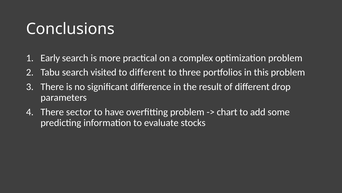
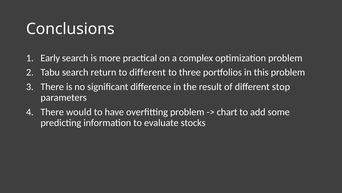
visited: visited -> return (103, 72)
drop: drop -> stop (281, 87)
sector: sector -> would (79, 112)
